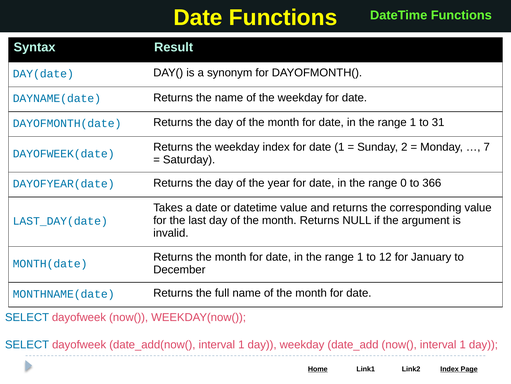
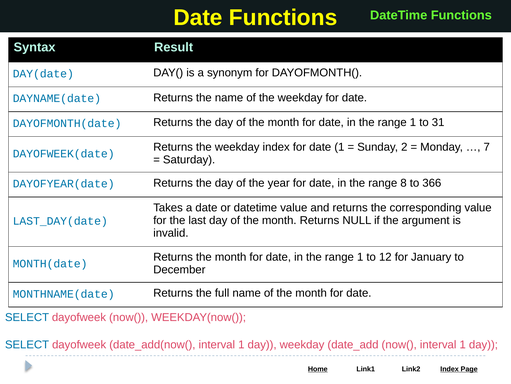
0: 0 -> 8 (404, 183)
